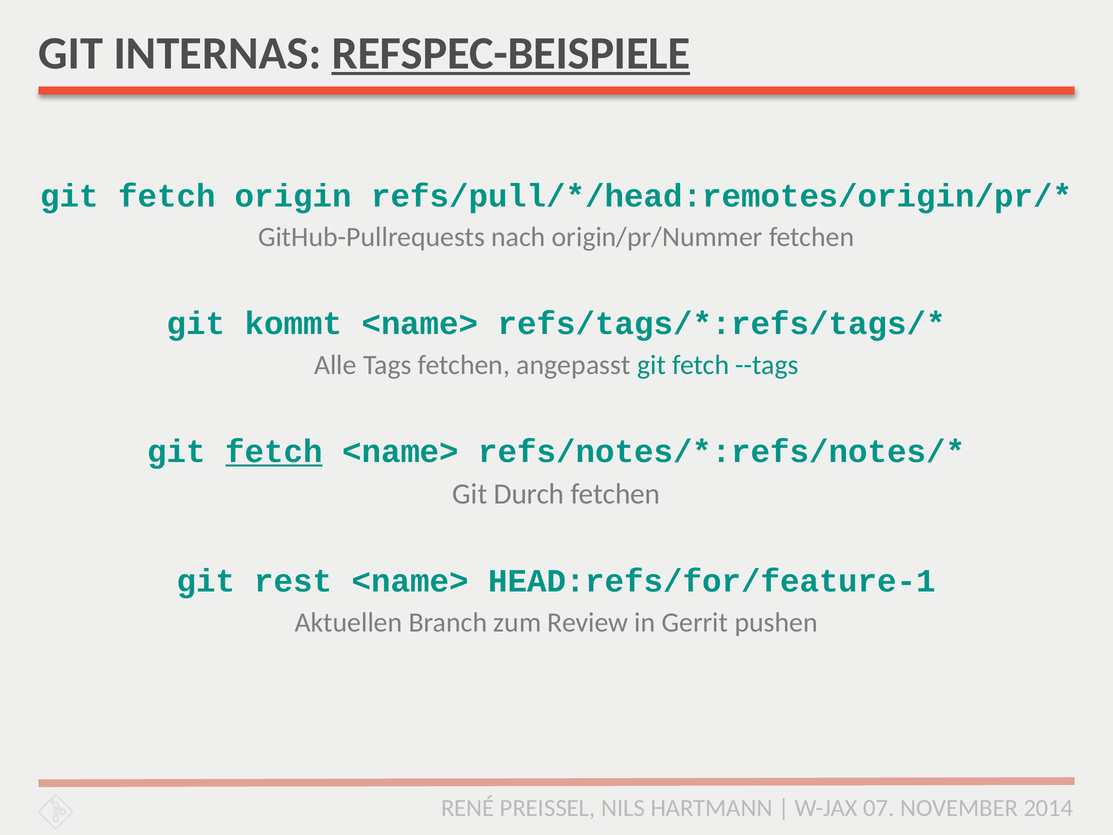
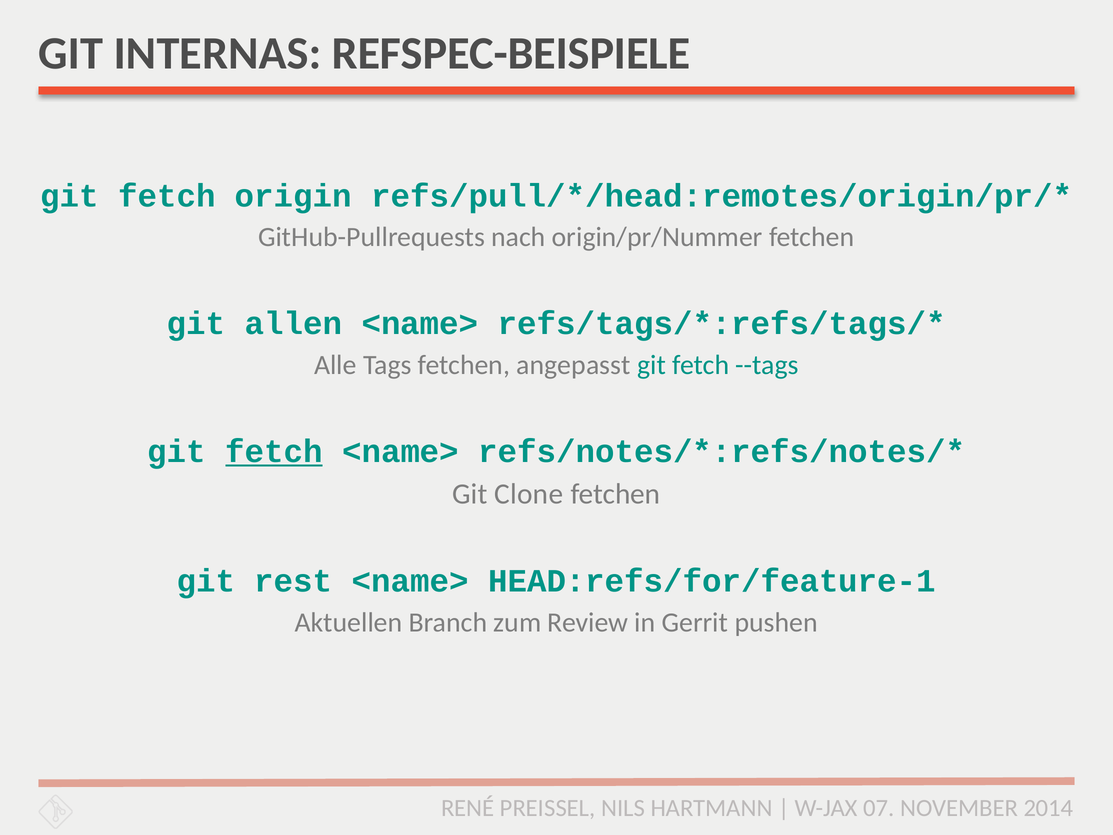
REFSPEC-BEISPIELE underline: present -> none (511, 54)
kommt: kommt -> allen (293, 323)
Durch: Durch -> Clone (529, 494)
